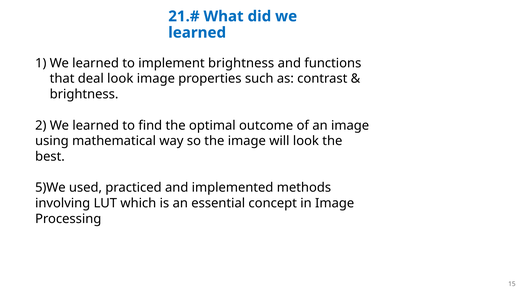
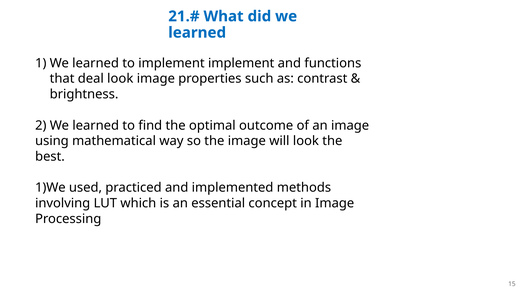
implement brightness: brightness -> implement (241, 63)
5)We: 5)We -> 1)We (50, 188)
